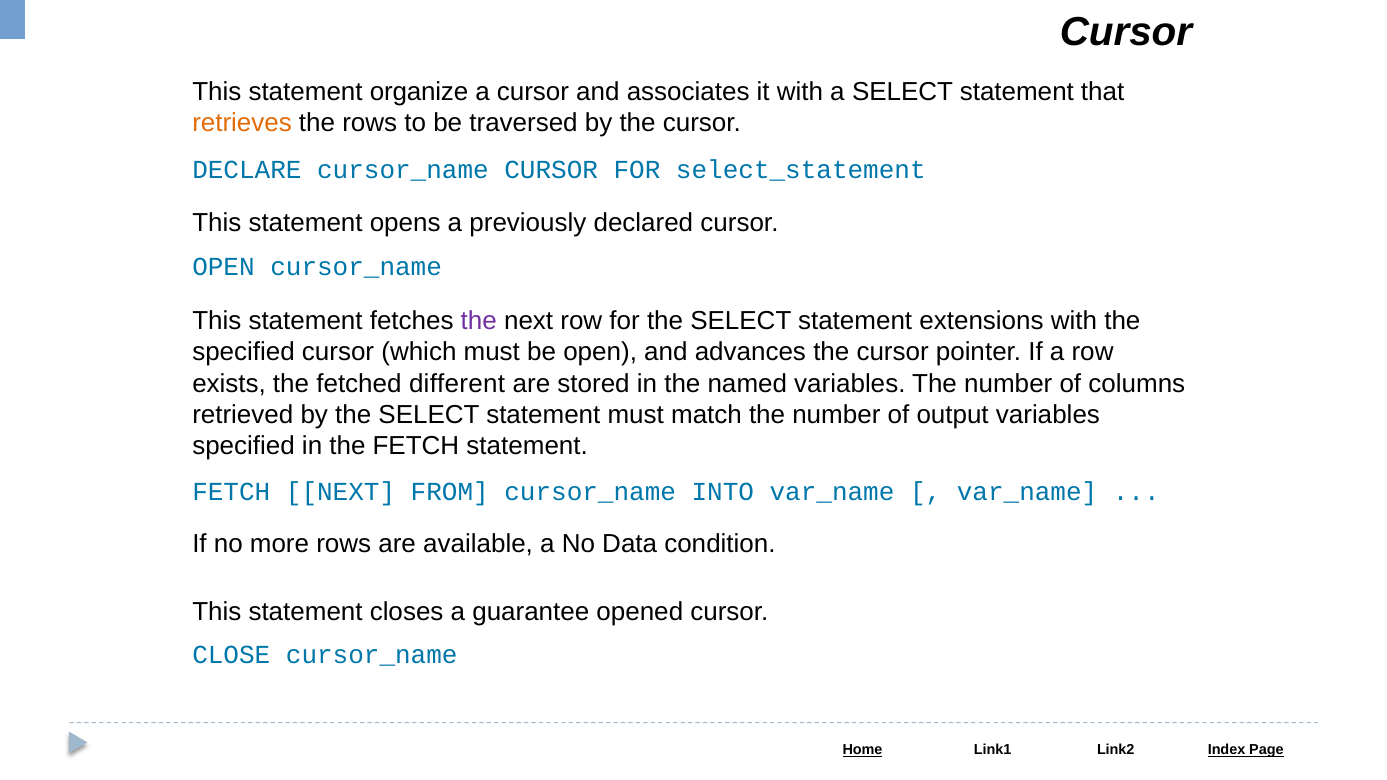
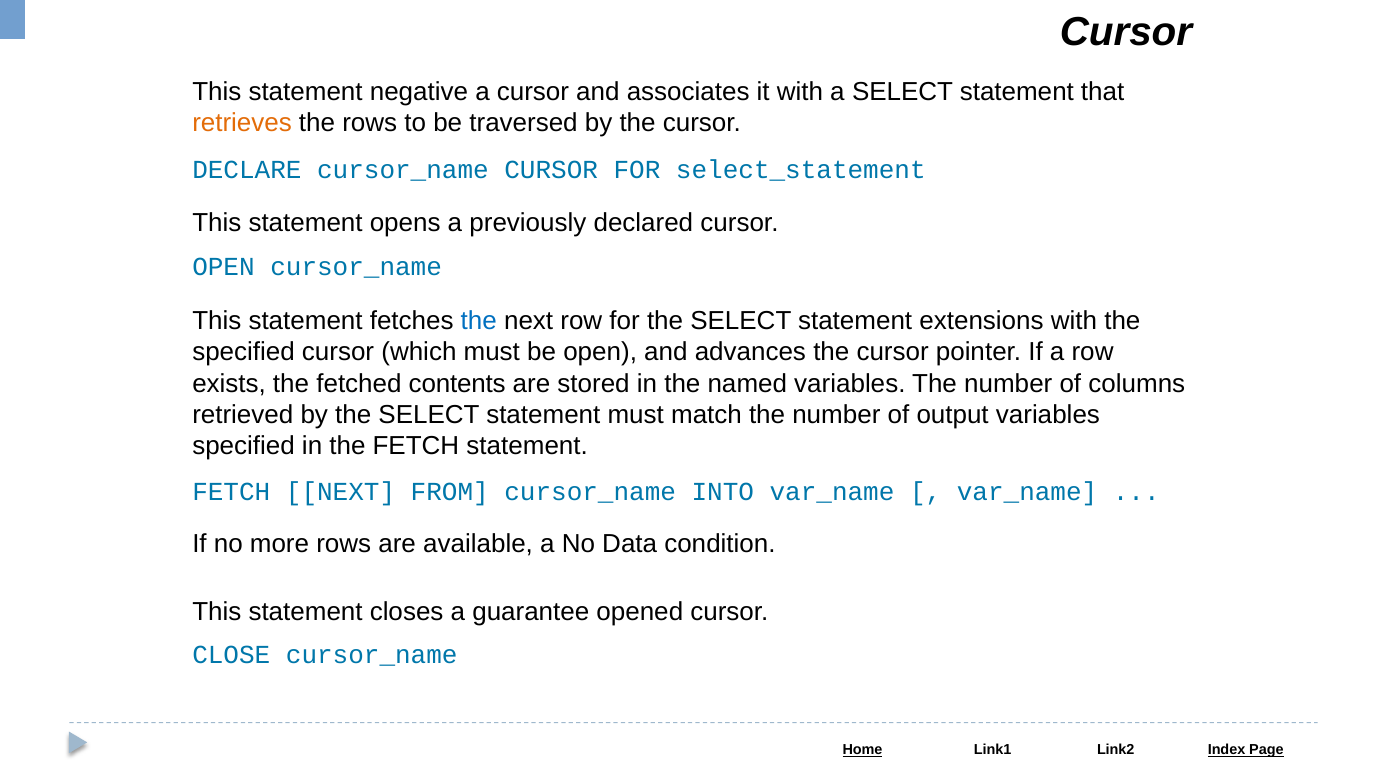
organize: organize -> negative (419, 92)
the colour: purple -> blue (479, 321)
different: different -> contents (457, 384)
